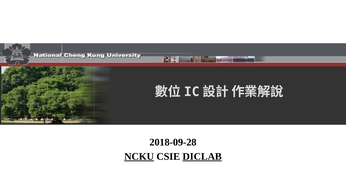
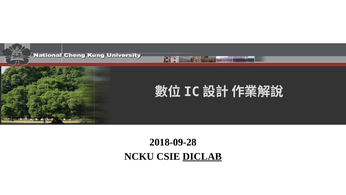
NCKU underline: present -> none (139, 156)
